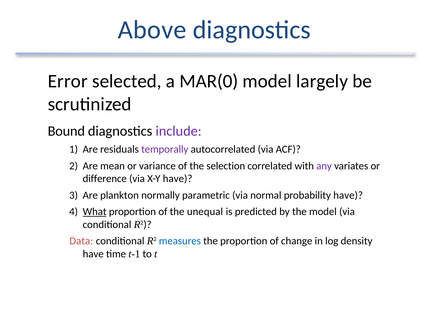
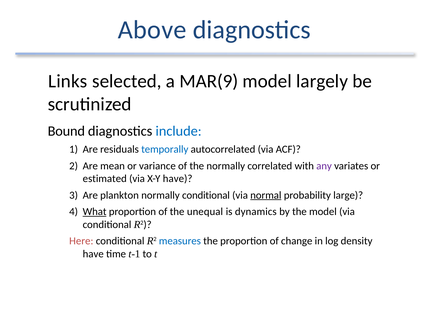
Error: Error -> Links (68, 81)
MAR(0: MAR(0 -> MAR(9 (209, 81)
include colour: purple -> blue (179, 131)
temporally colour: purple -> blue (165, 149)
the selection: selection -> normally (226, 166)
difference: difference -> estimated (105, 179)
normally parametric: parametric -> conditional (206, 195)
normal underline: none -> present (266, 195)
probability have: have -> large (348, 195)
predicted: predicted -> dynamics (256, 211)
Data: Data -> Here (81, 241)
